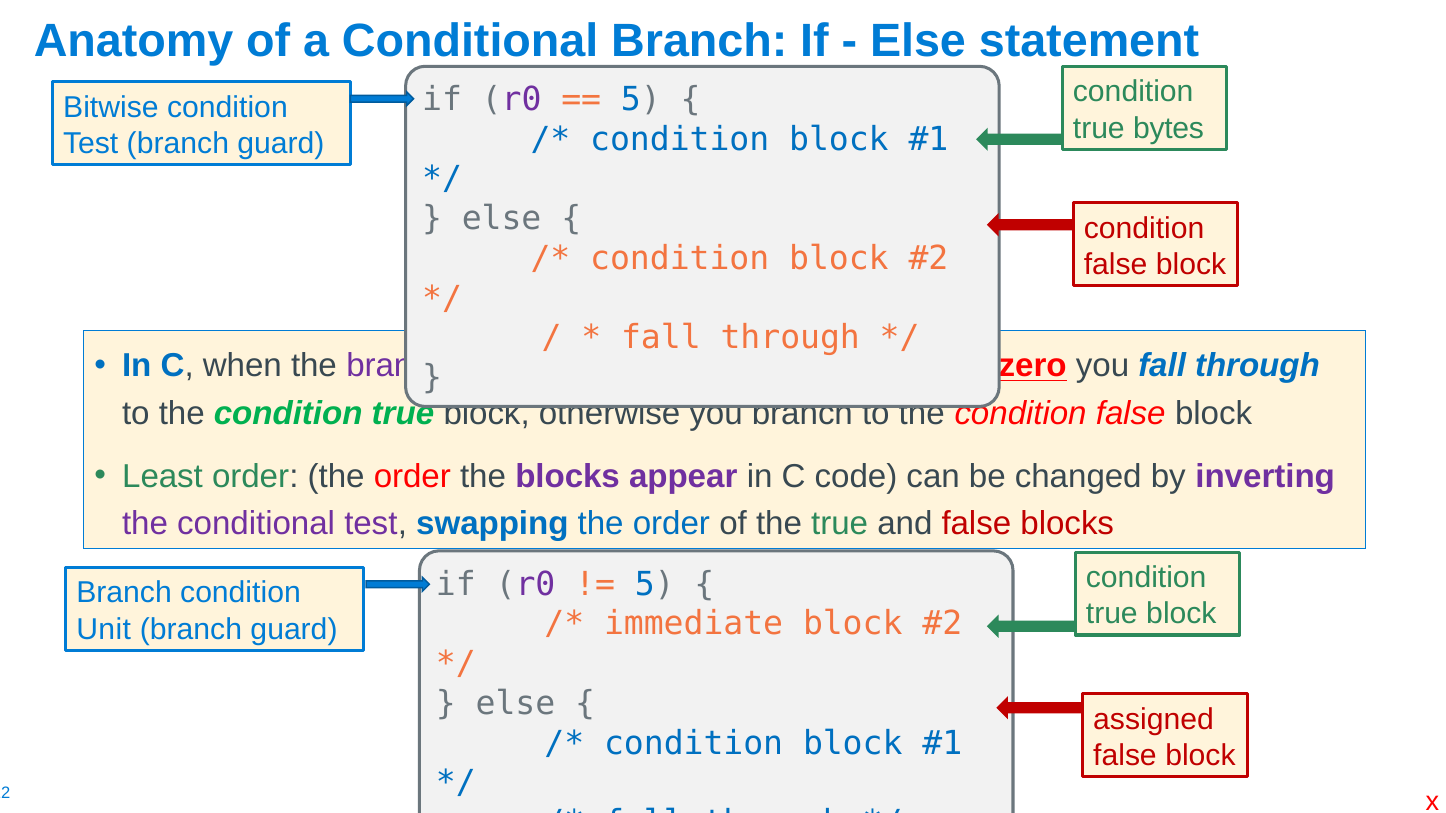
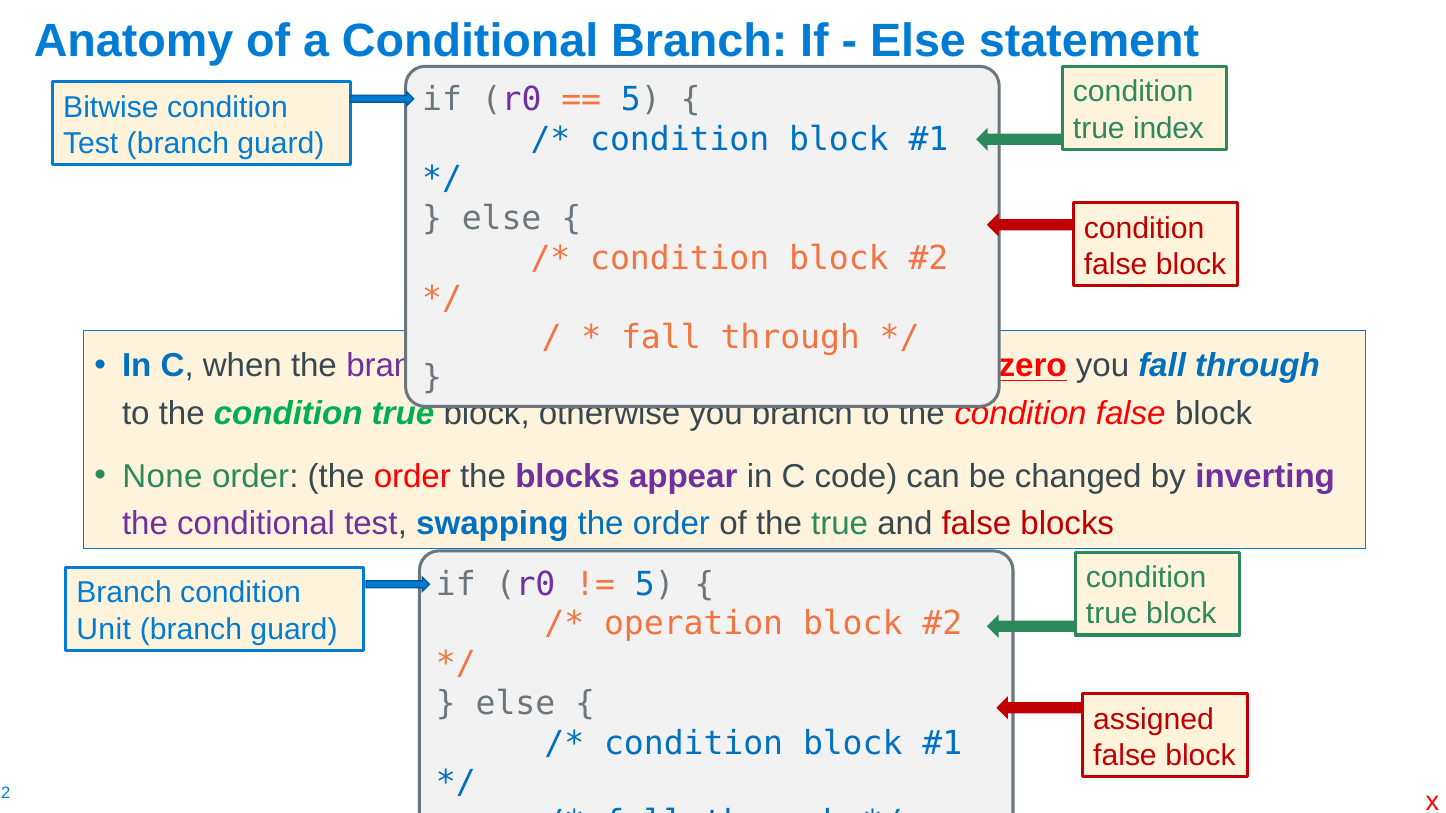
bytes: bytes -> index (1169, 128)
Least: Least -> None (162, 477)
immediate: immediate -> operation (694, 624)
